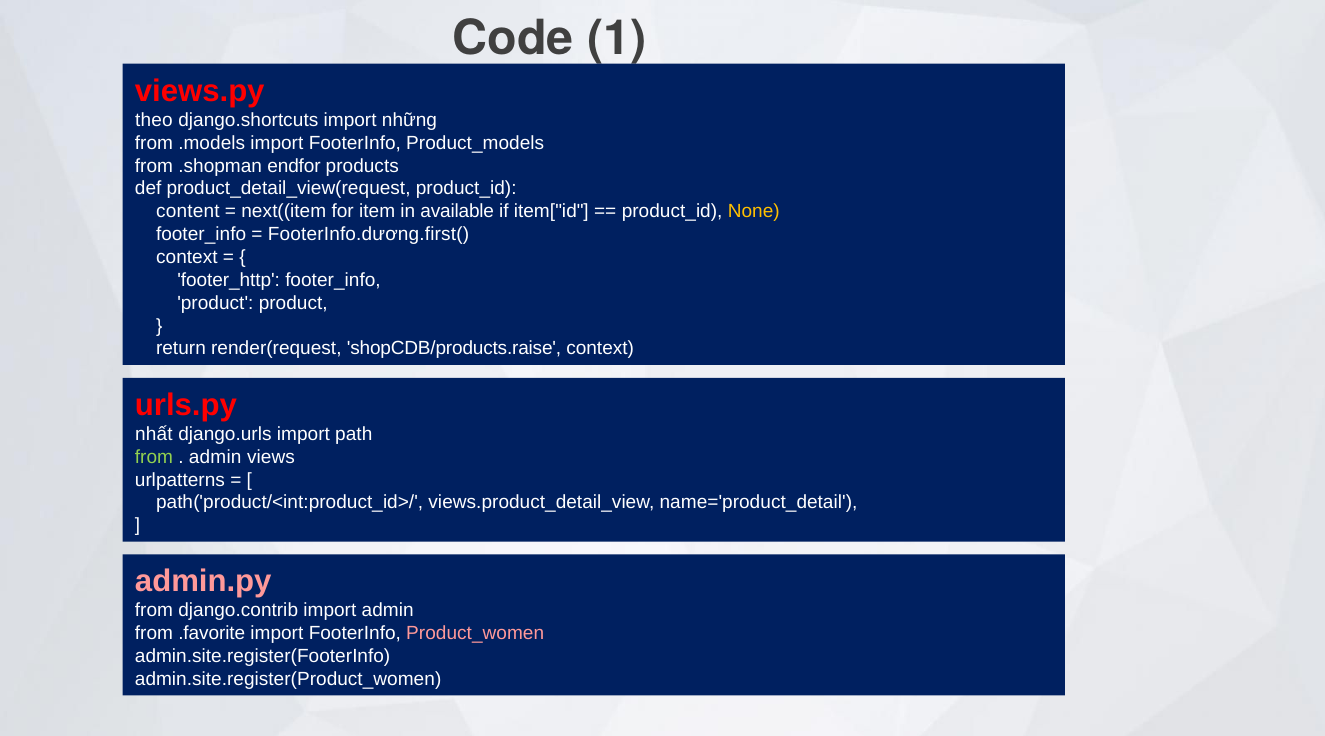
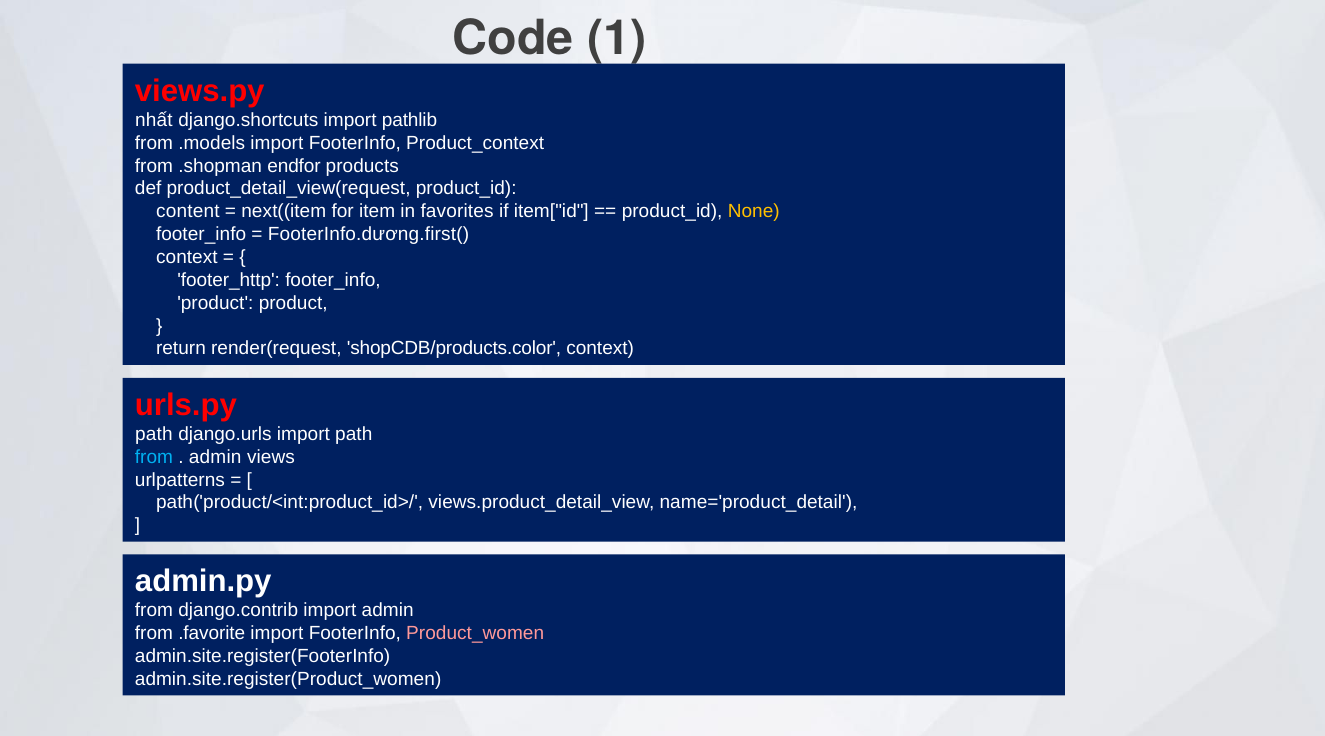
theo: theo -> nhất (154, 120)
những: những -> pathlib (410, 120)
Product_models: Product_models -> Product_context (475, 143)
available: available -> favorites (457, 211)
shopCDB/products.raise: shopCDB/products.raise -> shopCDB/products.color (454, 349)
nhất: nhất -> path (154, 434)
from colour: light green -> light blue (154, 457)
admin.py colour: pink -> white (203, 581)
